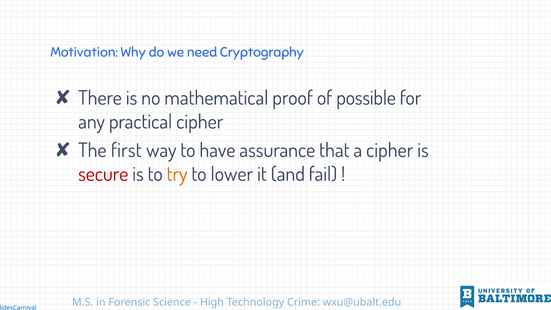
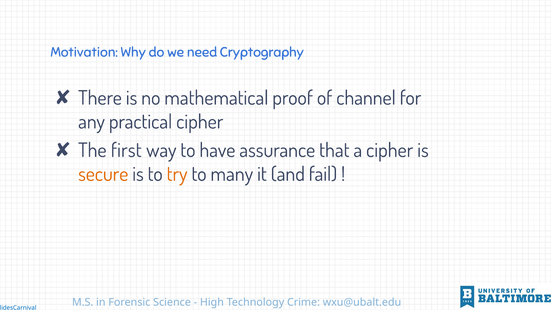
possible: possible -> channel (366, 98)
secure colour: red -> orange (103, 174)
lower: lower -> many (232, 174)
